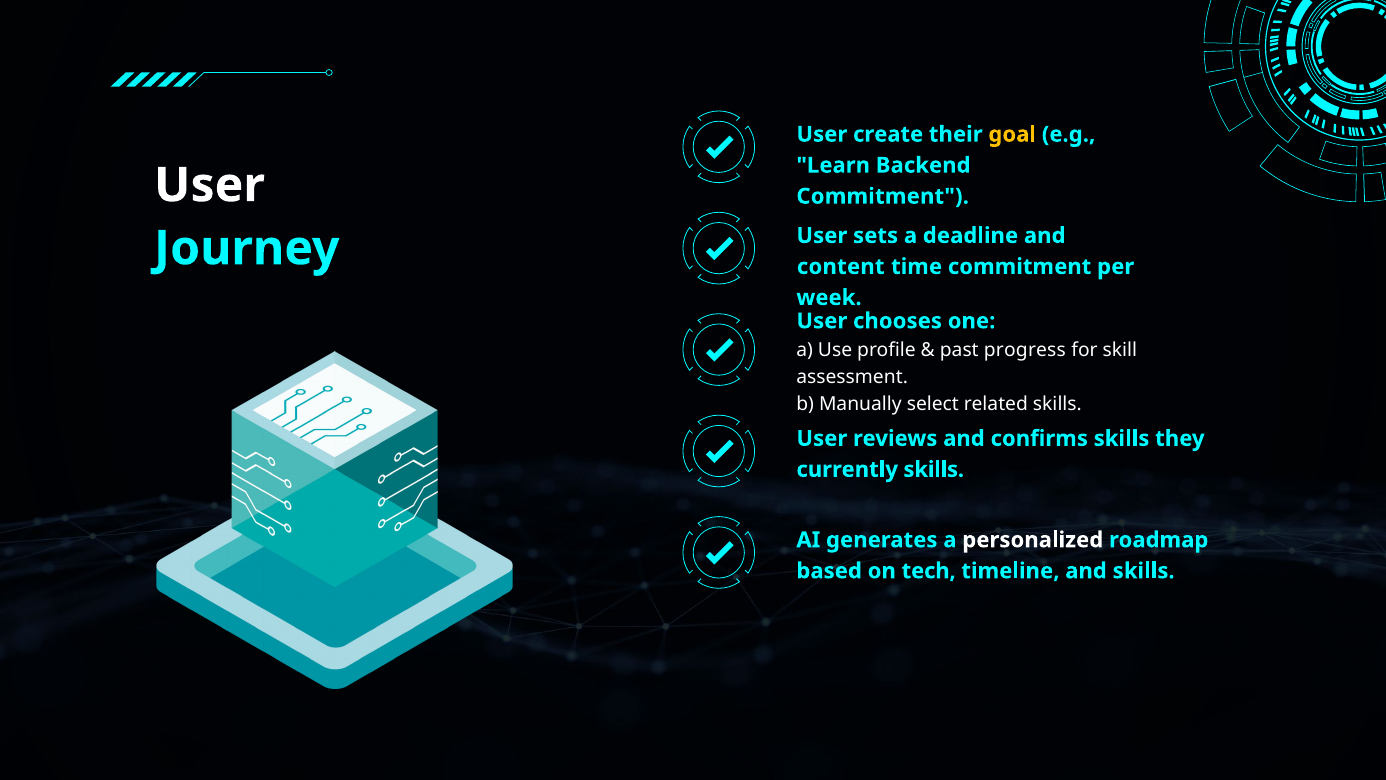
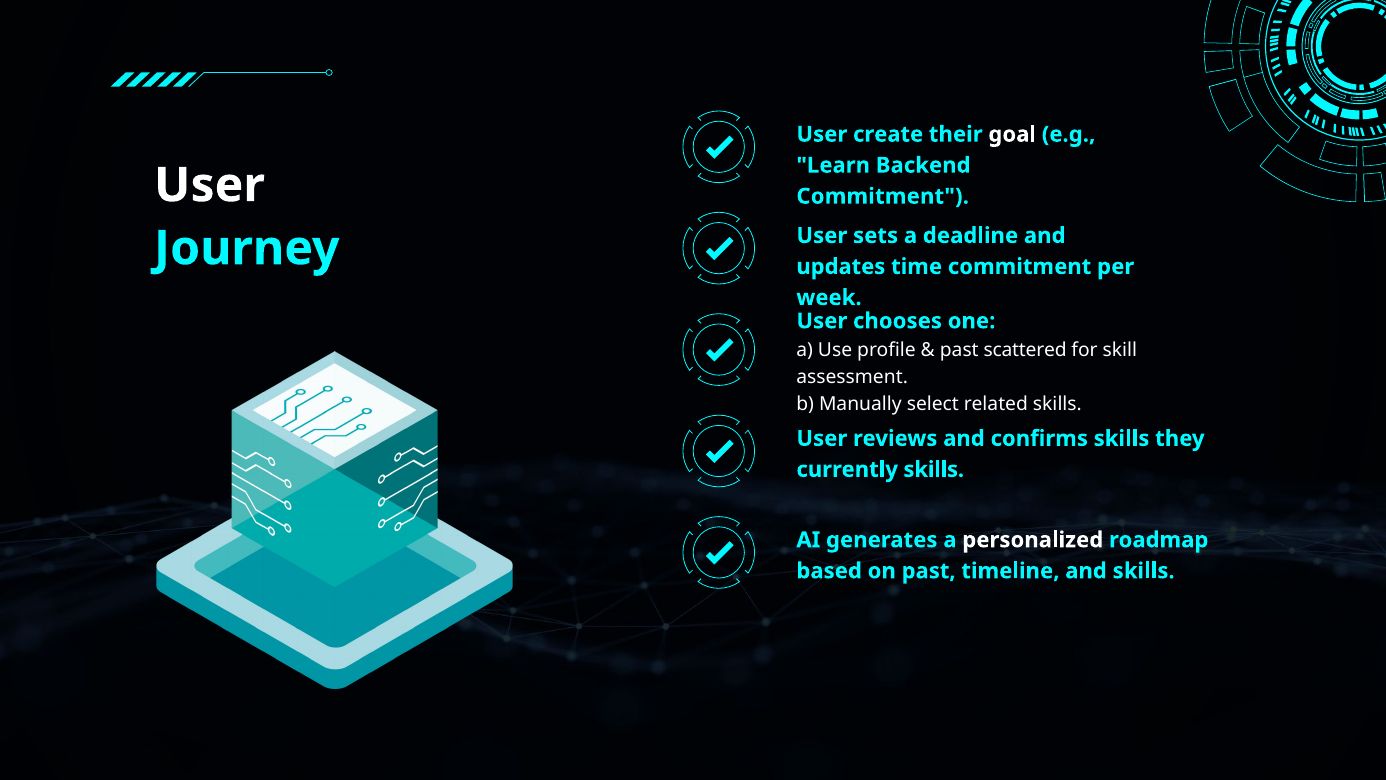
goal colour: yellow -> white (1012, 134)
content: content -> updates (841, 267)
progress: progress -> scattered (1025, 350)
on tech: tech -> past (929, 571)
